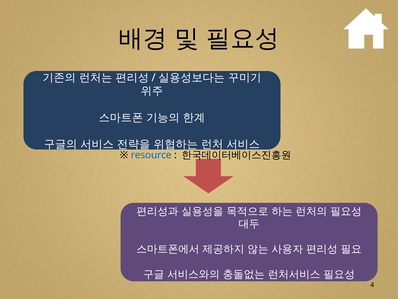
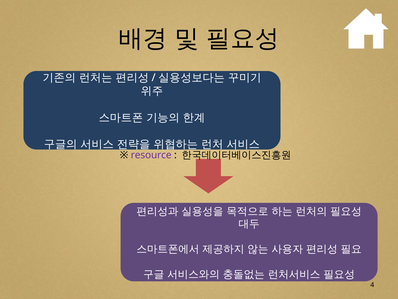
resource colour: blue -> purple (151, 155)
